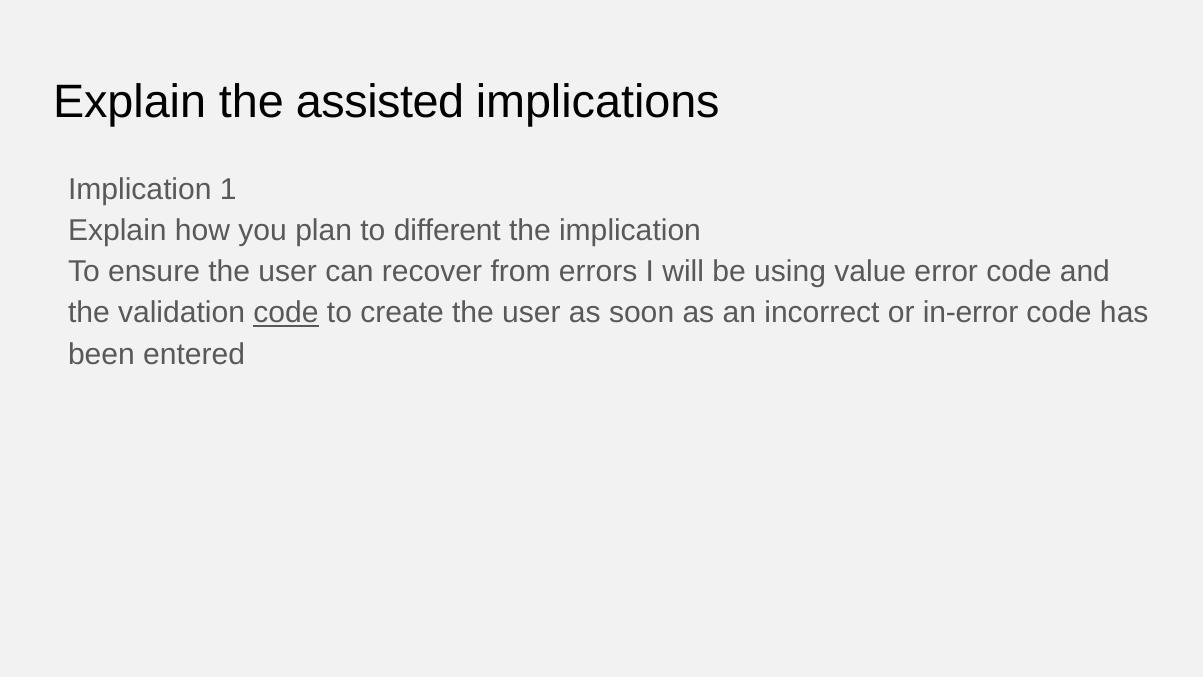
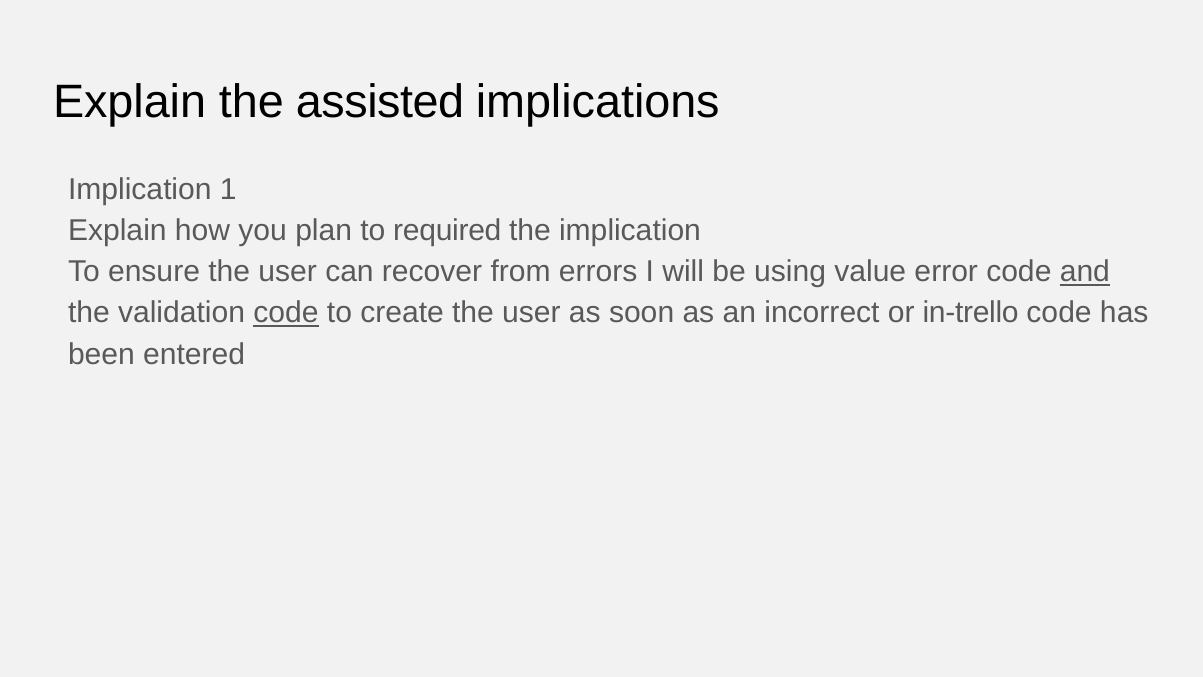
different: different -> required (447, 231)
and underline: none -> present (1085, 272)
in-error: in-error -> in-trello (971, 313)
